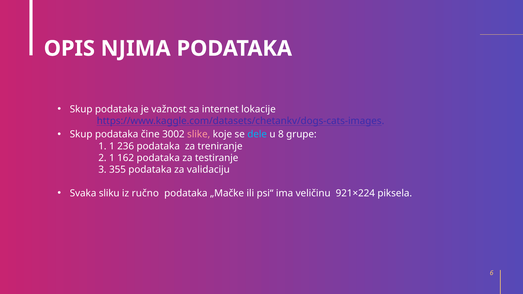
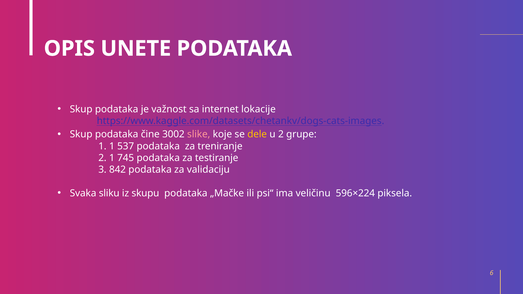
NJIMA: NJIMA -> UNETE (136, 49)
dele colour: light blue -> yellow (257, 134)
u 8: 8 -> 2 (281, 134)
236: 236 -> 537 (126, 146)
162: 162 -> 745 (126, 158)
355: 355 -> 842 (117, 170)
ručno: ručno -> skupu (145, 193)
921×224: 921×224 -> 596×224 (355, 193)
